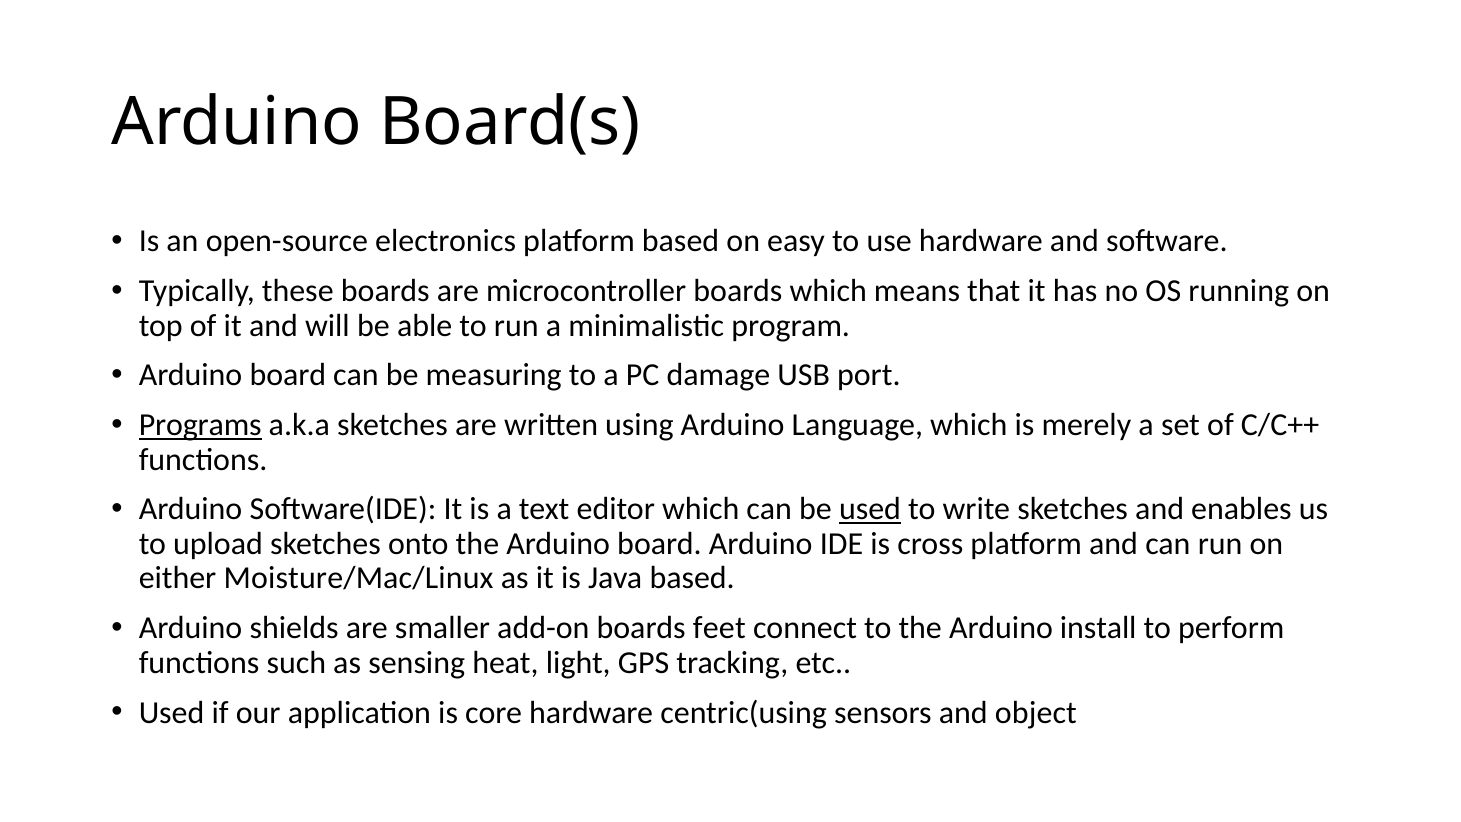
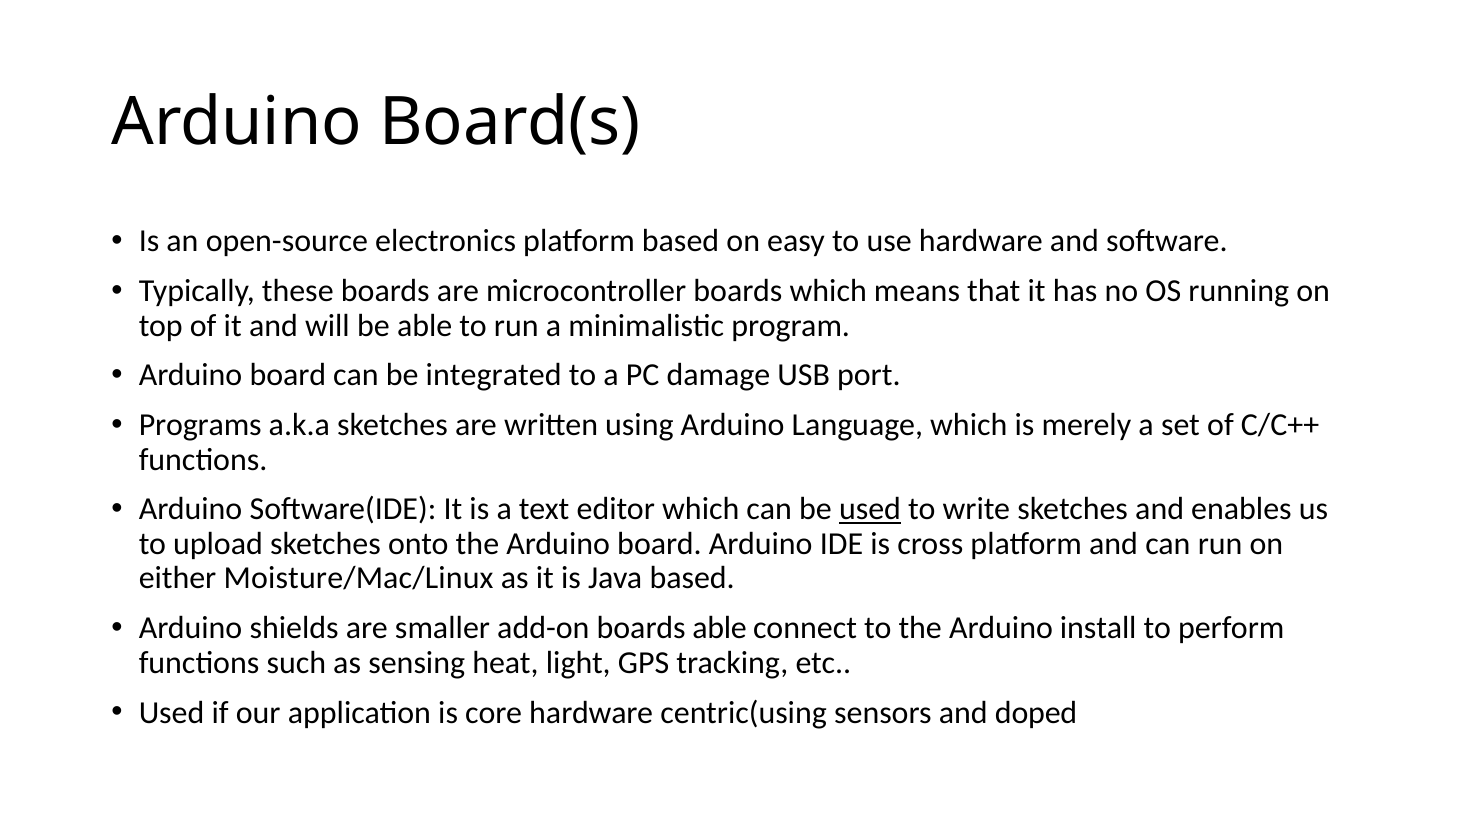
measuring: measuring -> integrated (494, 375)
Programs underline: present -> none (200, 425)
boards feet: feet -> able (720, 628)
object: object -> doped (1036, 712)
